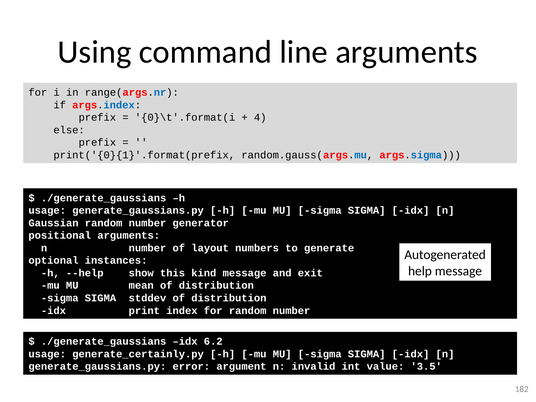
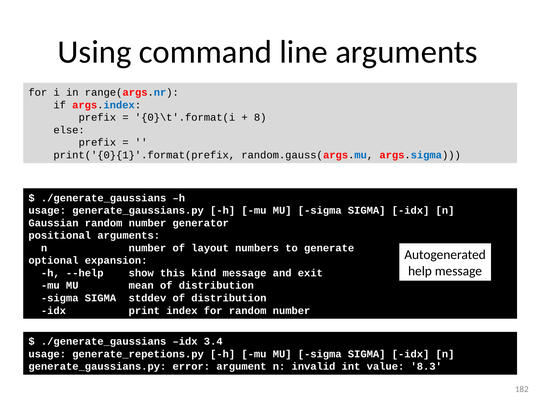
4: 4 -> 8 (260, 117)
instances: instances -> expansion (116, 261)
6.2: 6.2 -> 3.4 (213, 341)
generate_certainly.py: generate_certainly.py -> generate_repetions.py (138, 354)
3.5: 3.5 -> 8.3 (426, 367)
